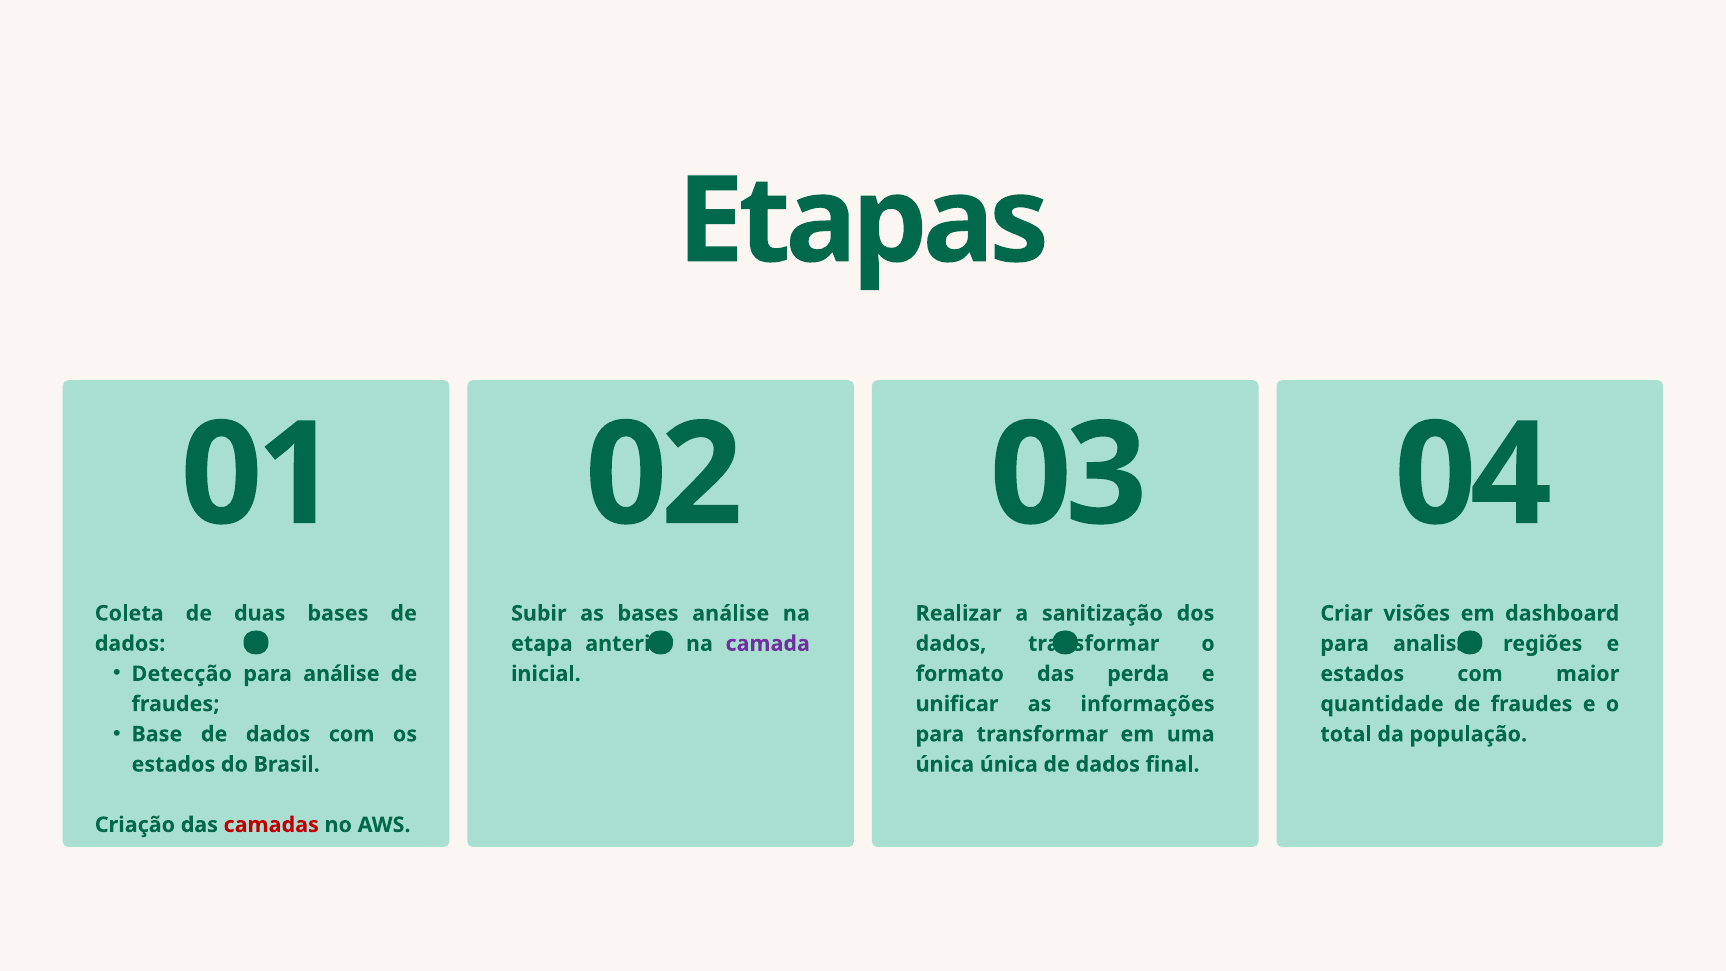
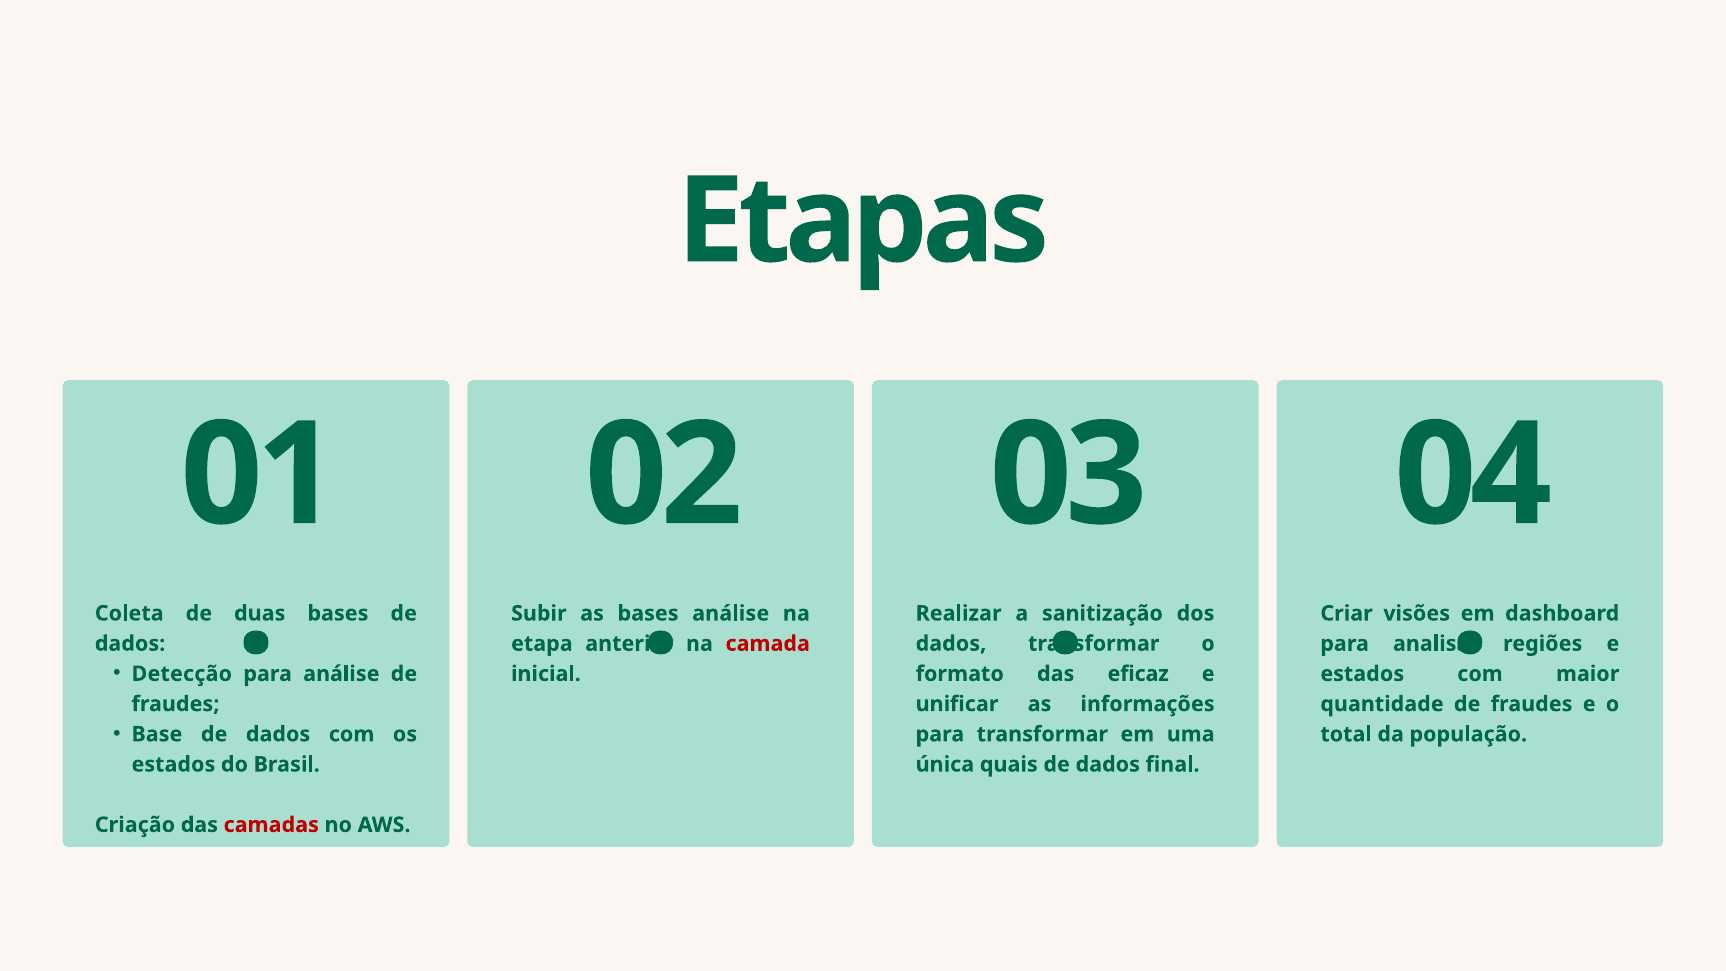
camada colour: purple -> red (768, 644)
perda: perda -> eficaz (1138, 674)
única única: única -> quais (1009, 764)
